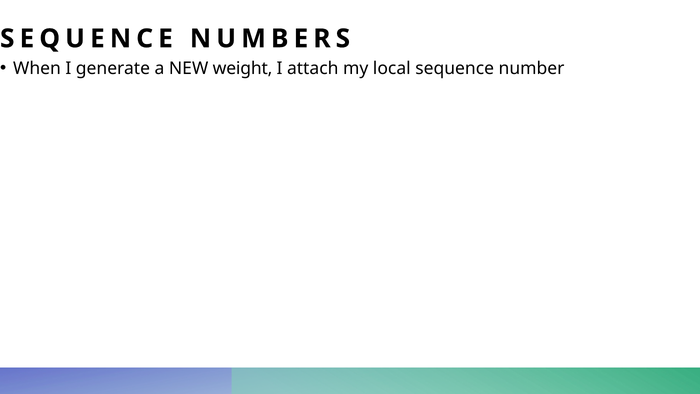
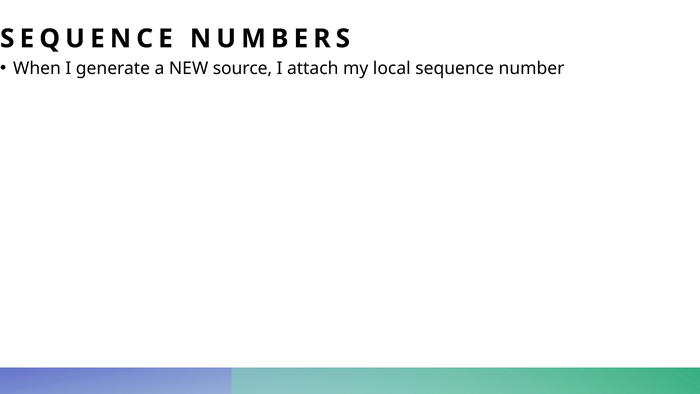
weight: weight -> source (242, 68)
